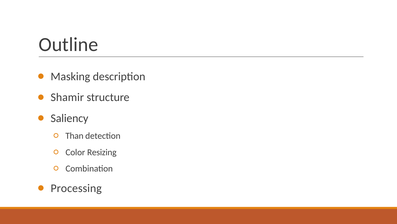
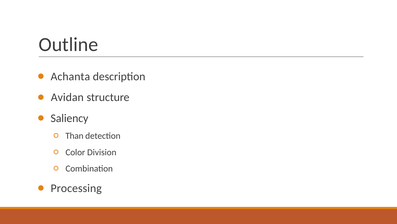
Masking: Masking -> Achanta (70, 76)
Shamir: Shamir -> Avidan (67, 97)
Resizing: Resizing -> Division (102, 152)
